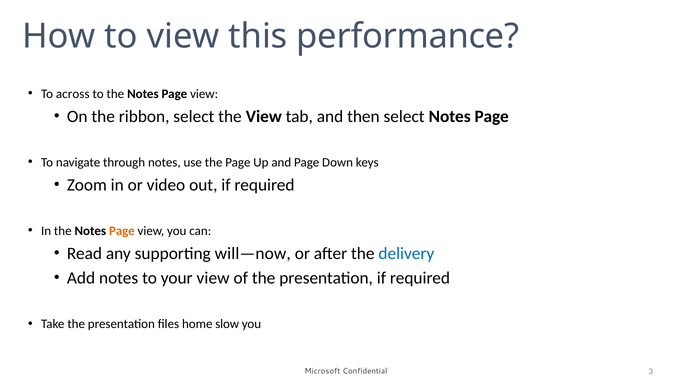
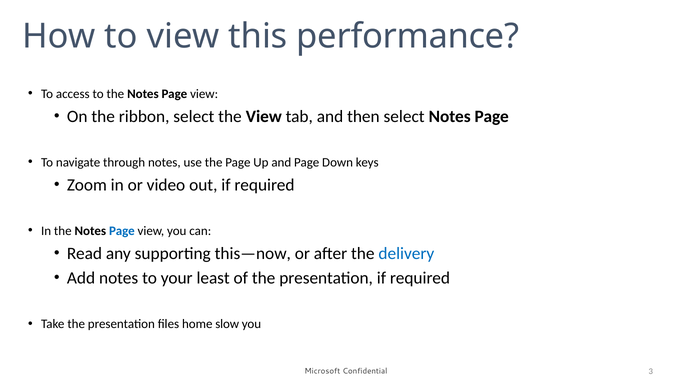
across: across -> access (73, 94)
Page colour: orange -> blue (122, 231)
will—now: will—now -> this—now (253, 254)
your view: view -> least (213, 278)
